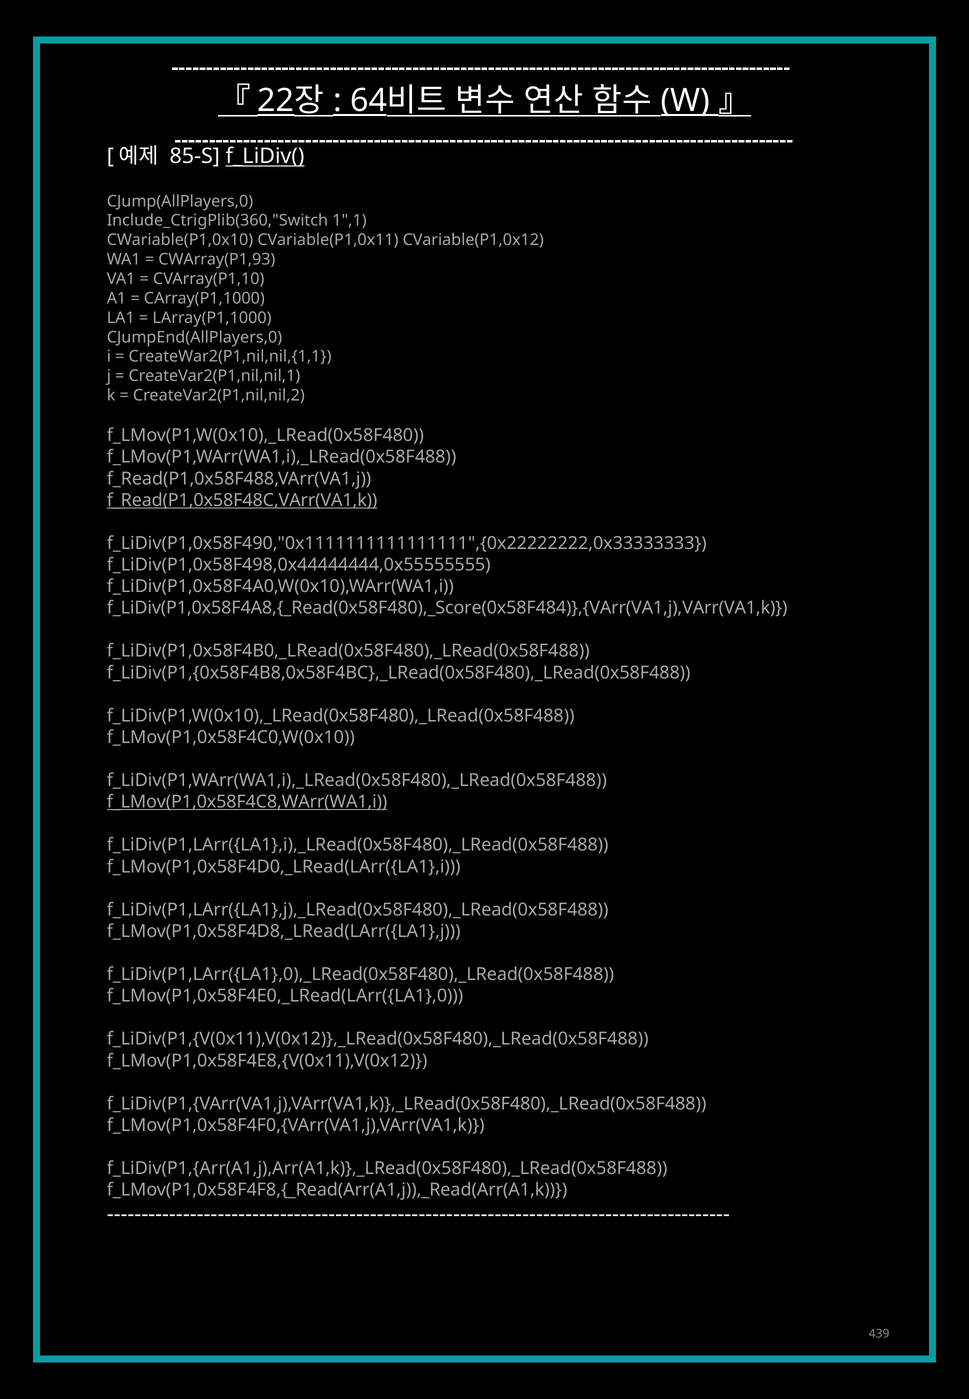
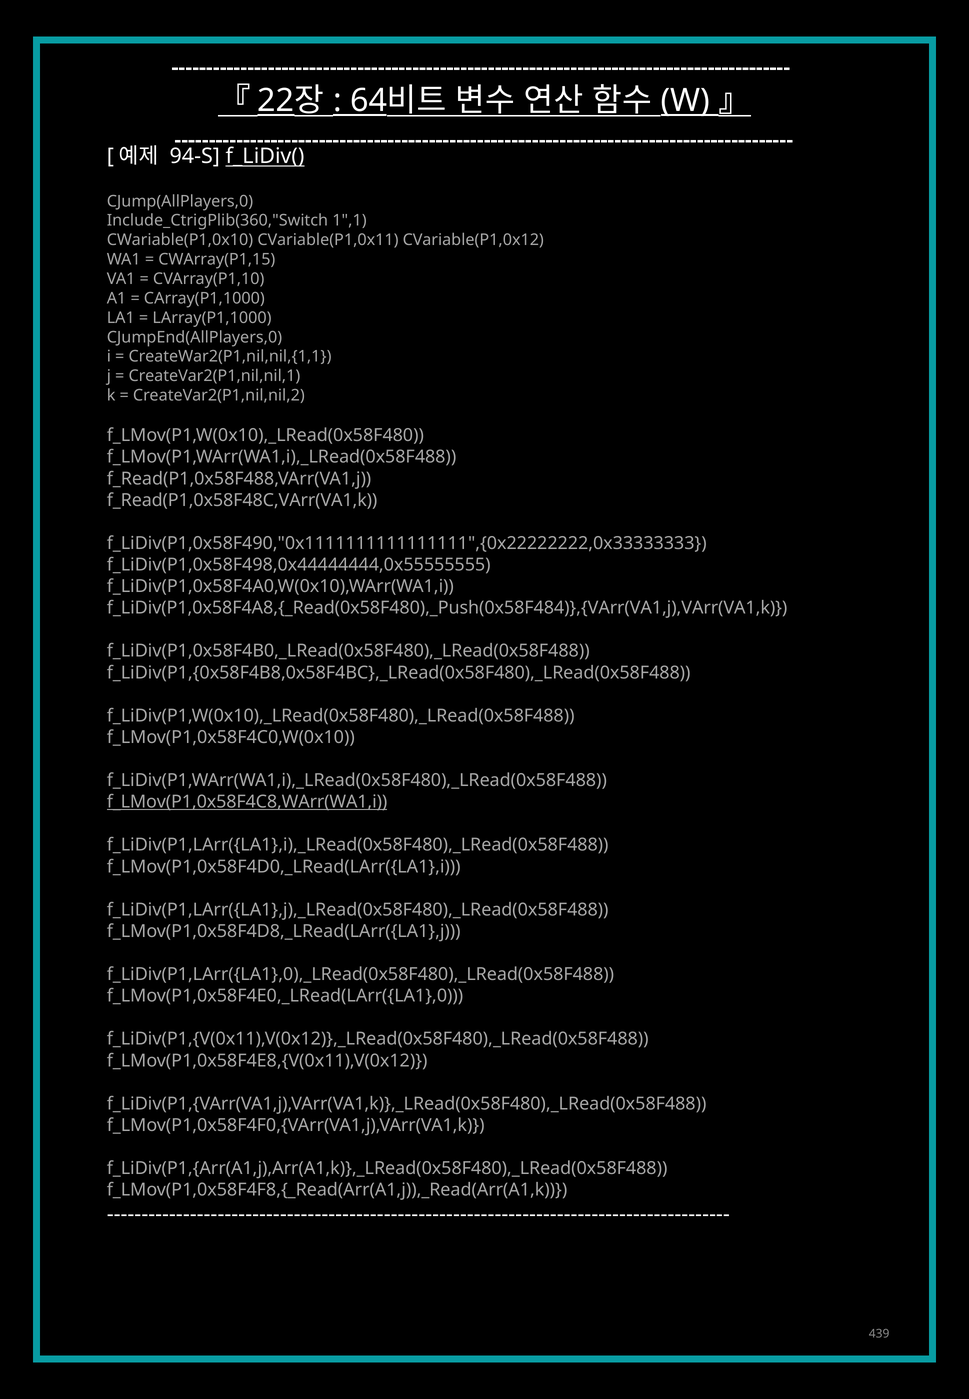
85-S: 85-S -> 94-S (195, 156)
CWArray(P1,93: CWArray(P1,93 -> CWArray(P1,15 (217, 260)
f_Read(P1,0x58F48C,VArr(VA1,k underline: present -> none (242, 500)
f_LiDiv(P1,0x58F4A8,{_Read(0x58F480),_Score(0x58F484)},{VArr(VA1,j),VArr(VA1,k: f_LiDiv(P1,0x58F4A8,{_Read(0x58F480),_Score(0x58F484)},{VArr(VA1,j),VArr(VA1,k -> f_LiDiv(P1,0x58F4A8,{_Read(0x58F480),_Push(0x58F484)},{VArr(VA1,j),VArr(VA1,k (447, 608)
